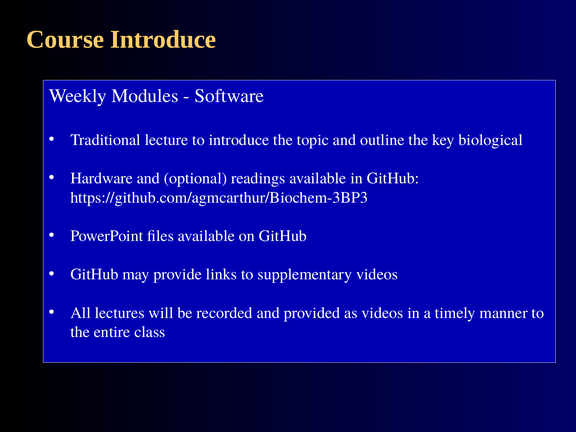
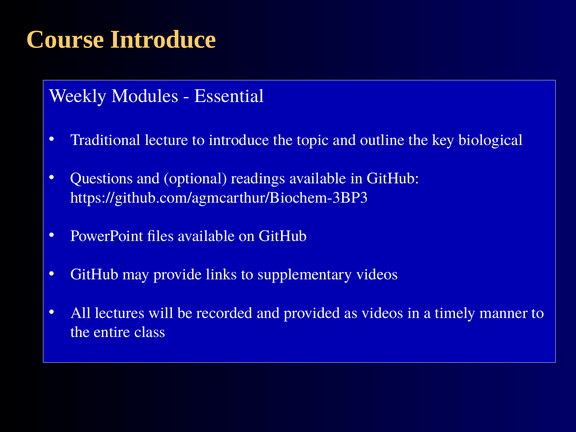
Software: Software -> Essential (229, 96)
Hardware: Hardware -> Questions (102, 178)
